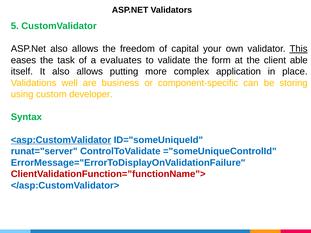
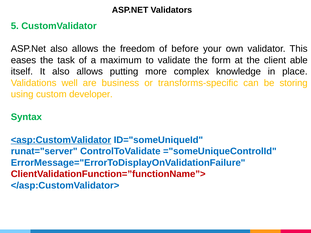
capital: capital -> before (185, 49)
This underline: present -> none (299, 49)
evaluates: evaluates -> maximum (121, 60)
application: application -> knowledge (238, 72)
component-specific: component-specific -> transforms-specific (198, 83)
